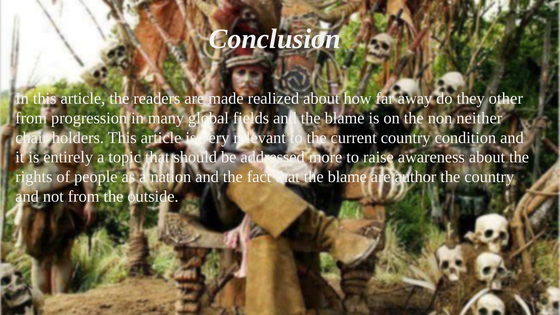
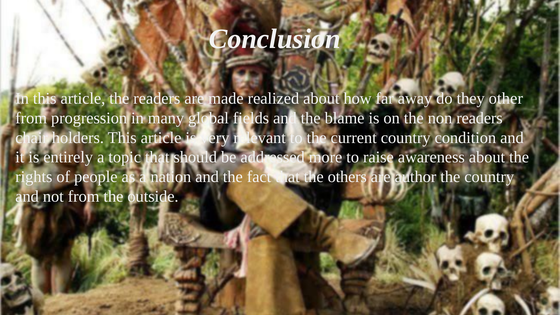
non neither: neither -> readers (479, 118)
that the blame: blame -> others (347, 177)
